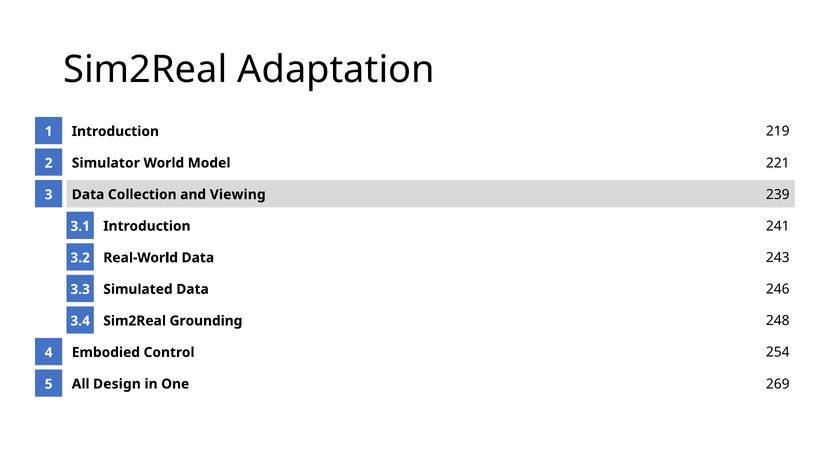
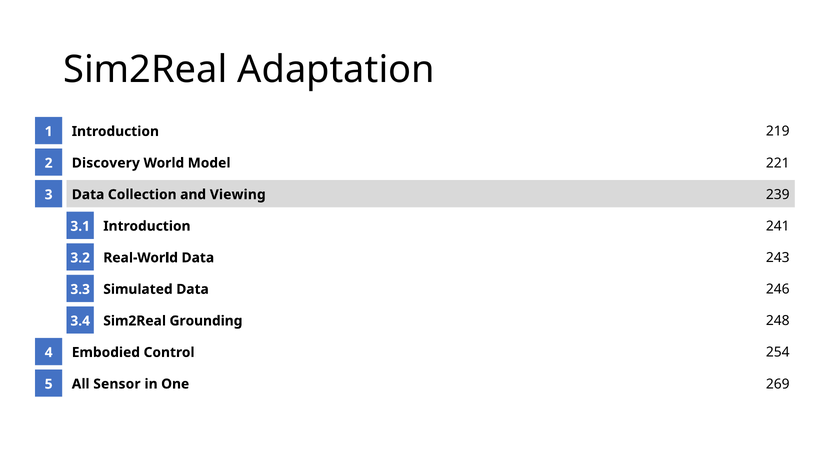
Simulator: Simulator -> Discovery (106, 163)
Design: Design -> Sensor (117, 384)
